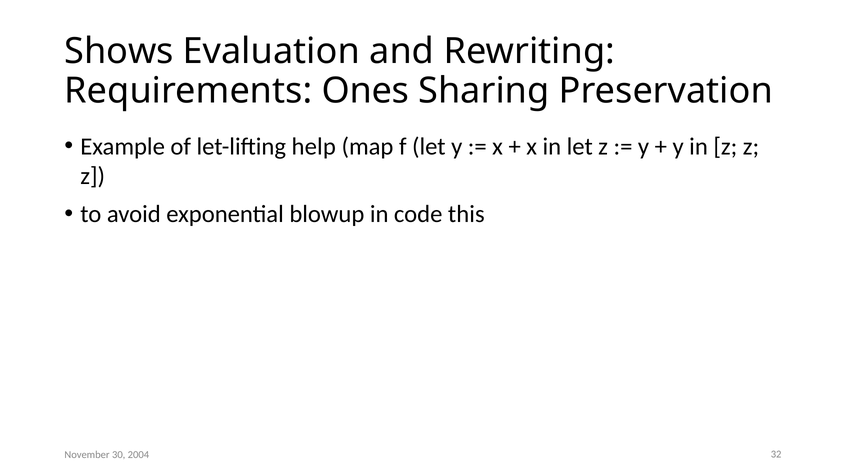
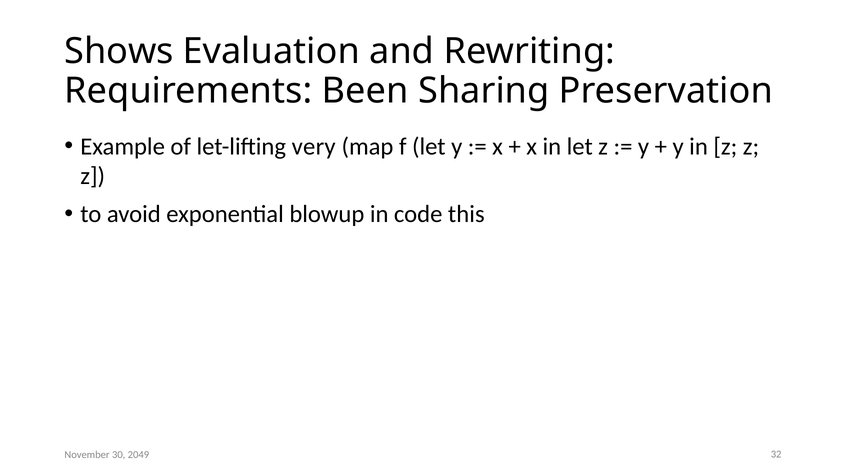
Ones: Ones -> Been (365, 91)
help: help -> very (314, 146)
2004: 2004 -> 2049 (138, 454)
